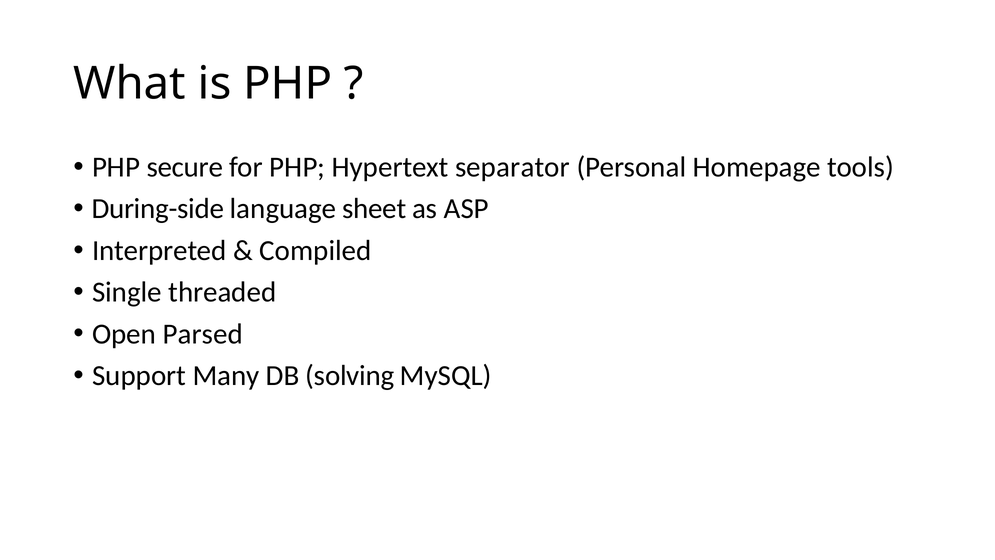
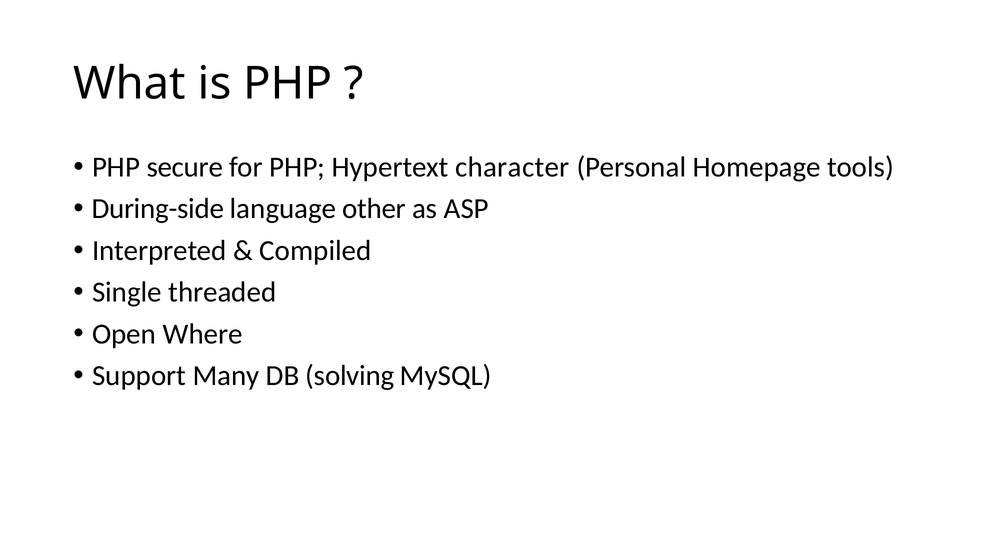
separator: separator -> character (512, 167)
sheet: sheet -> other (374, 209)
Parsed: Parsed -> Where (203, 334)
